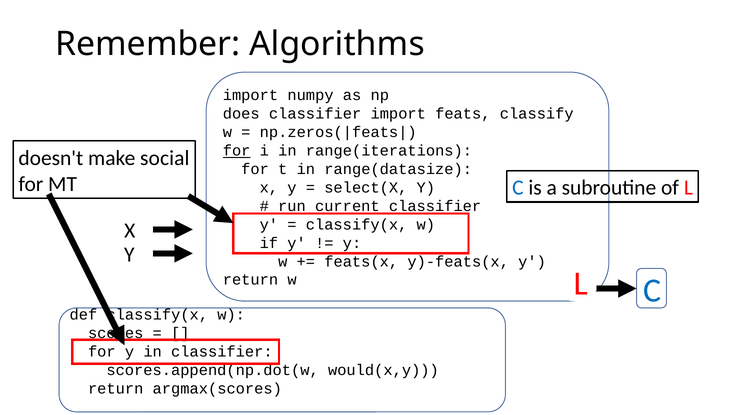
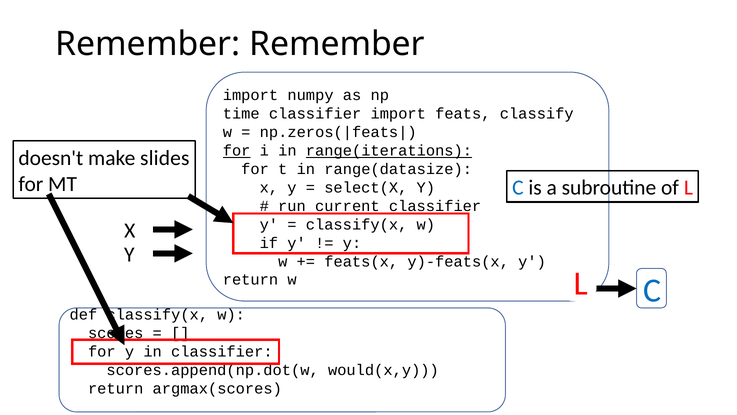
Remember Algorithms: Algorithms -> Remember (337, 44)
does: does -> time (241, 114)
range(iterations underline: none -> present (389, 151)
social: social -> slides (165, 158)
